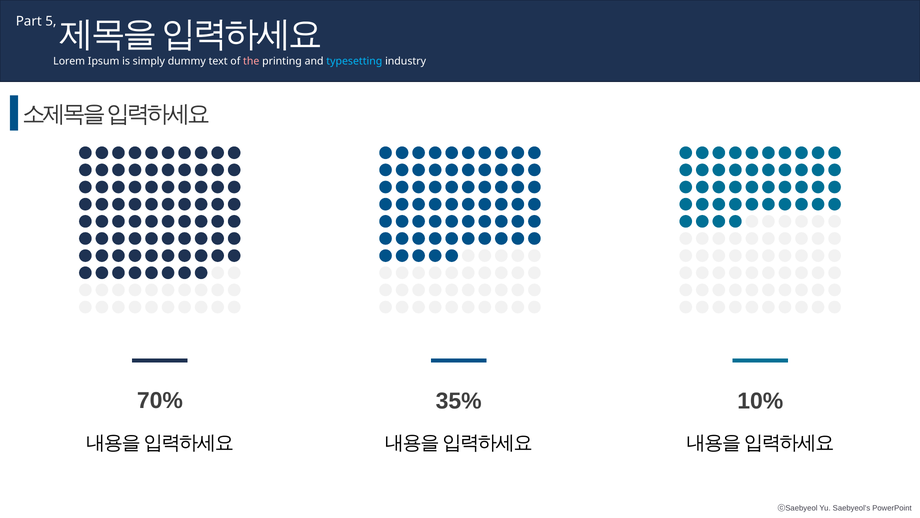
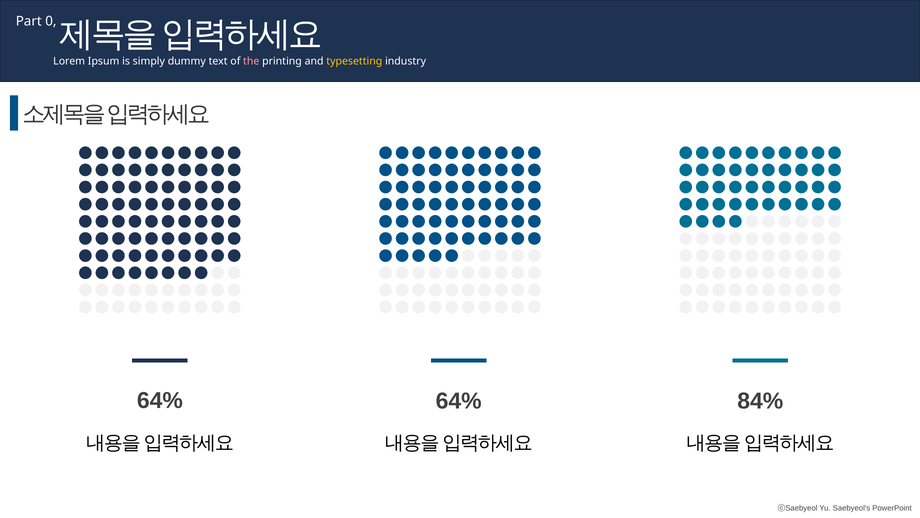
5: 5 -> 0 (51, 21)
typesetting colour: light blue -> yellow (354, 61)
70%: 70% -> 64% (160, 400)
35%: 35% -> 64% (459, 401)
10%: 10% -> 84% (760, 401)
